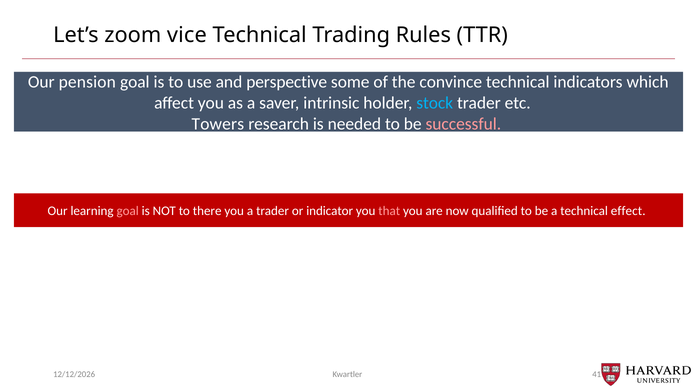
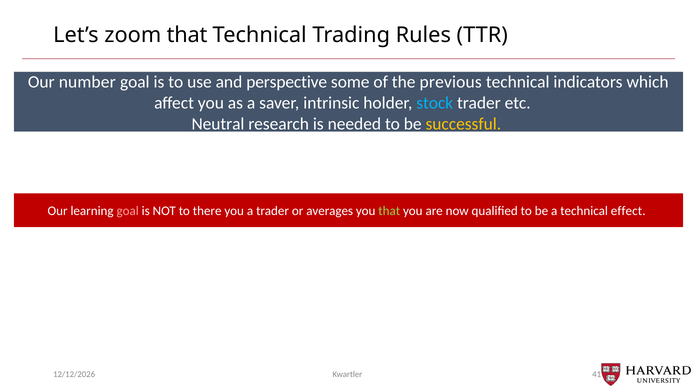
zoom vice: vice -> that (187, 35)
pension: pension -> number (87, 82)
convince: convince -> previous (451, 82)
Towers: Towers -> Neutral (218, 124)
successful colour: pink -> yellow (463, 124)
indicator: indicator -> averages (330, 211)
that colour: pink -> light green (389, 211)
